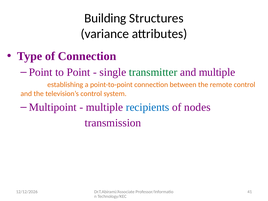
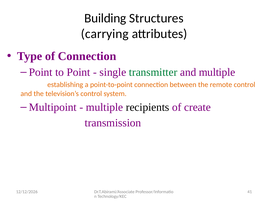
variance: variance -> carrying (105, 34)
recipients colour: blue -> black (148, 107)
nodes: nodes -> create (197, 107)
